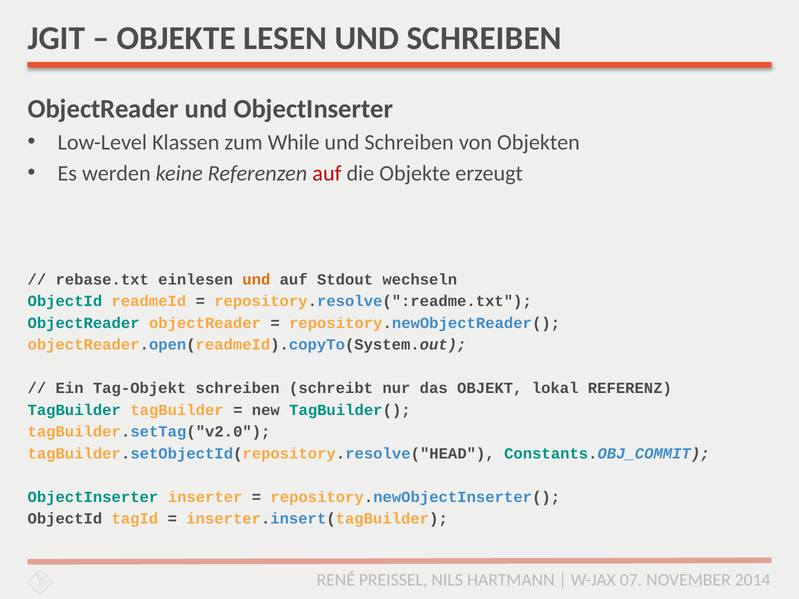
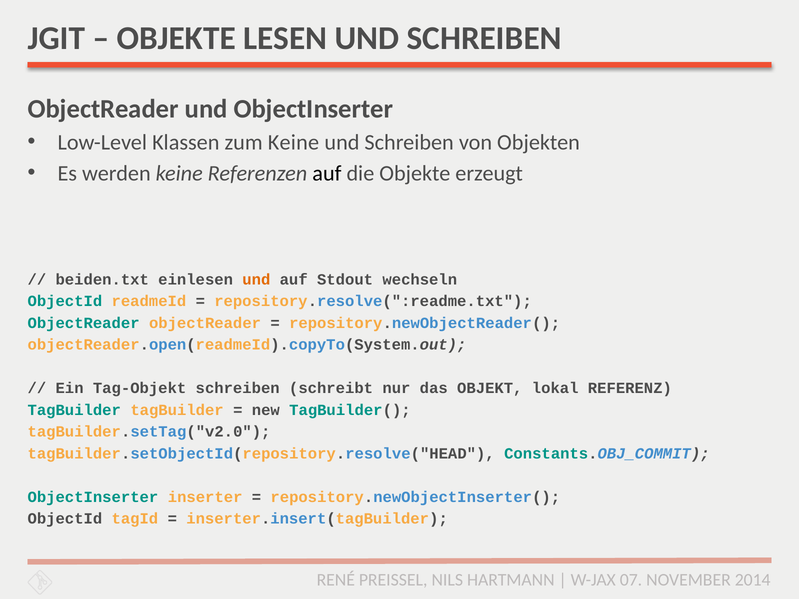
zum While: While -> Keine (293, 142)
auf colour: red -> black (327, 173)
rebase.txt: rebase.txt -> beiden.txt (102, 279)
